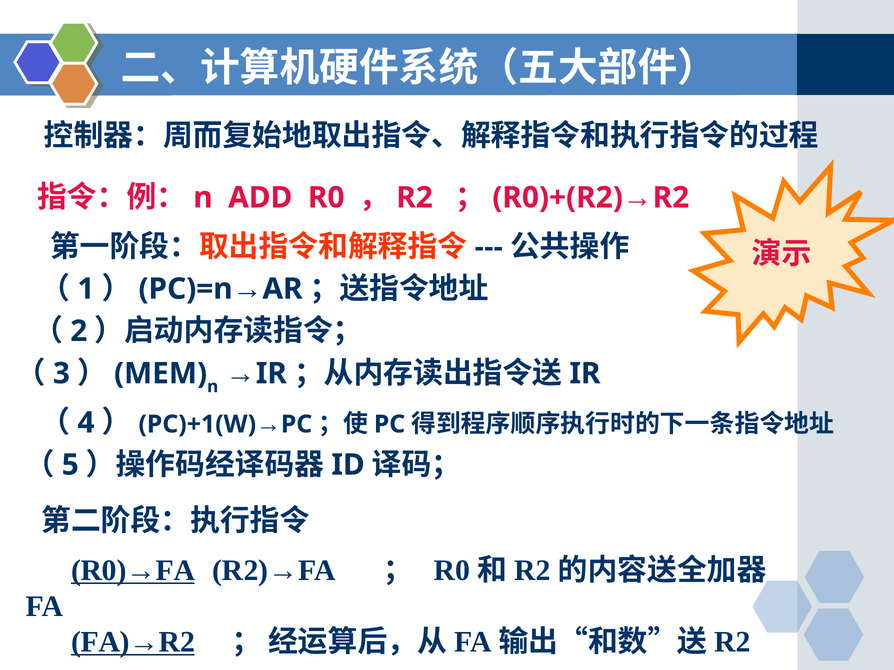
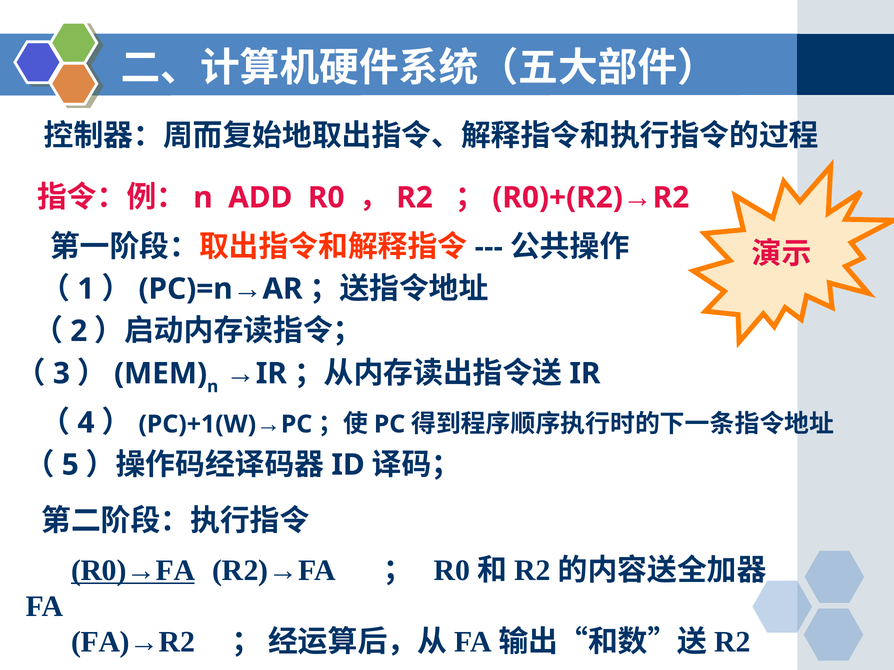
FA)→R2 underline: present -> none (133, 642)
